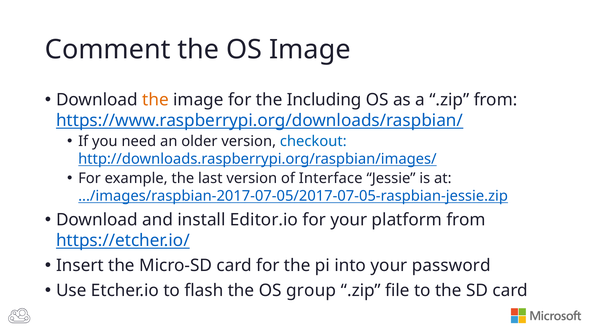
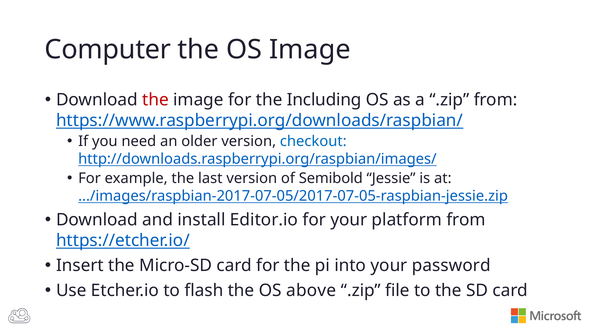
Comment: Comment -> Computer (108, 50)
the colour: orange -> red (156, 100)
Interface: Interface -> Semibold (331, 178)
group: group -> above (311, 290)
